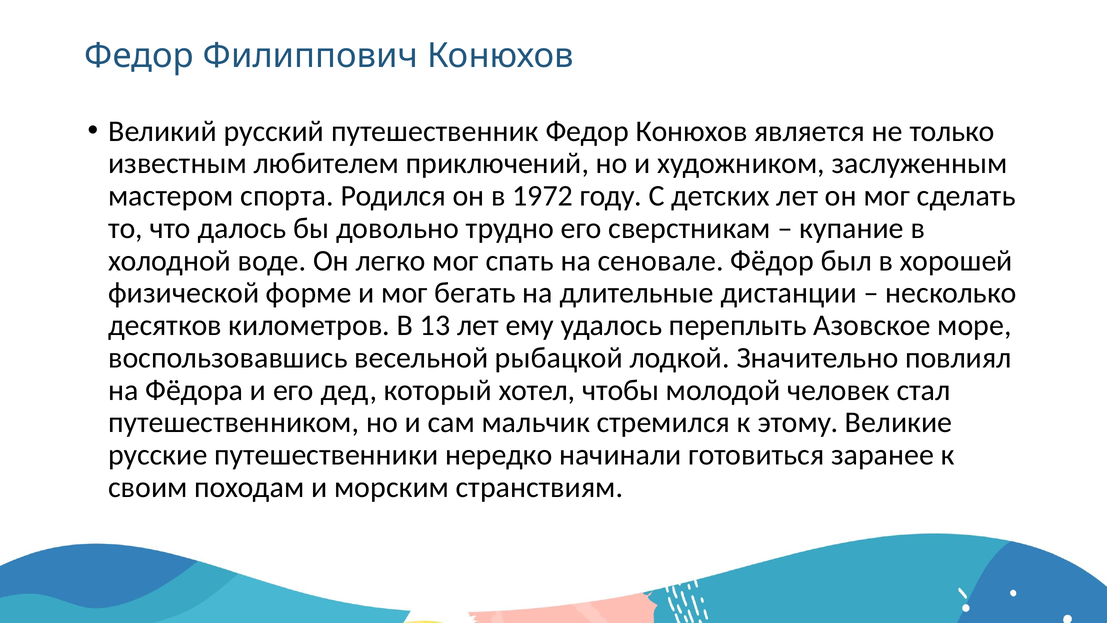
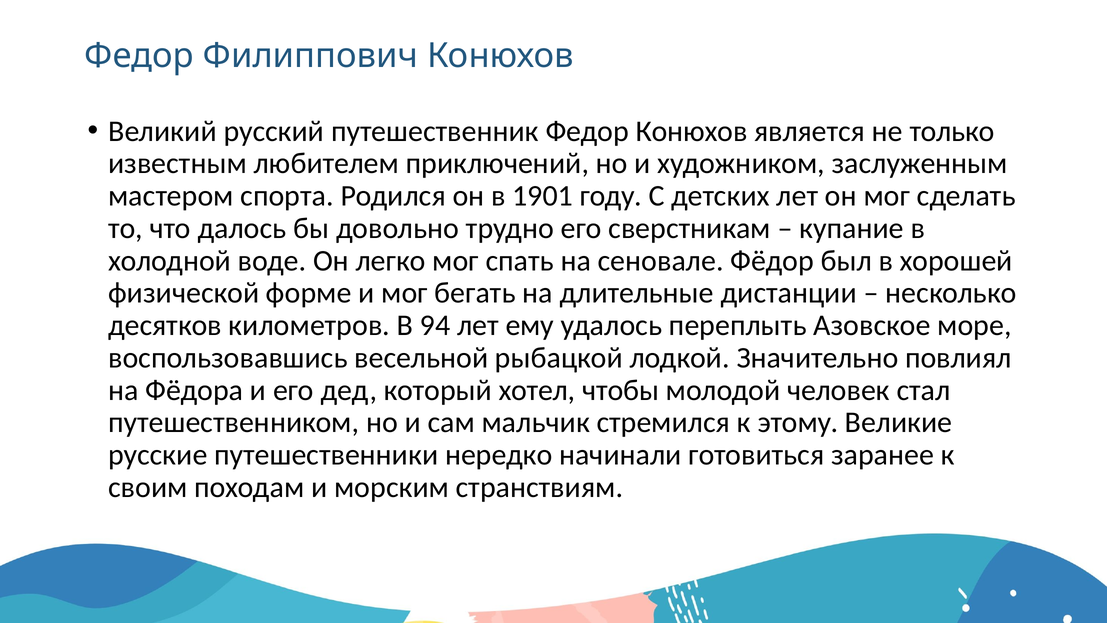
1972: 1972 -> 1901 (543, 196)
13: 13 -> 94 (435, 325)
